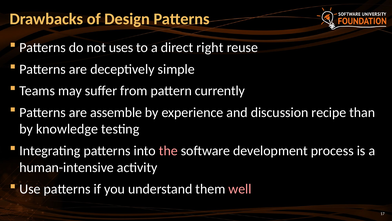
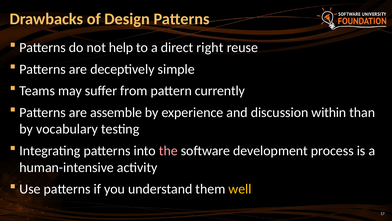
uses: uses -> help (121, 47)
recipe: recipe -> within (329, 112)
knowledge: knowledge -> vocabulary (67, 129)
well colour: pink -> yellow (240, 189)
